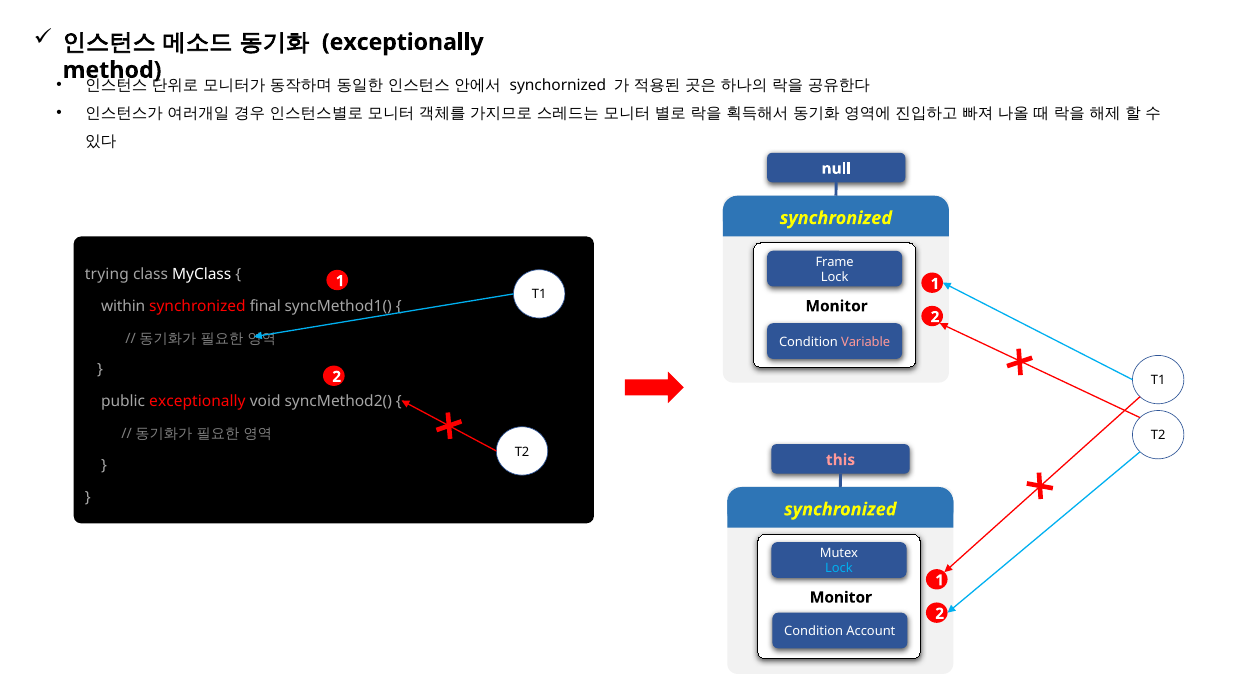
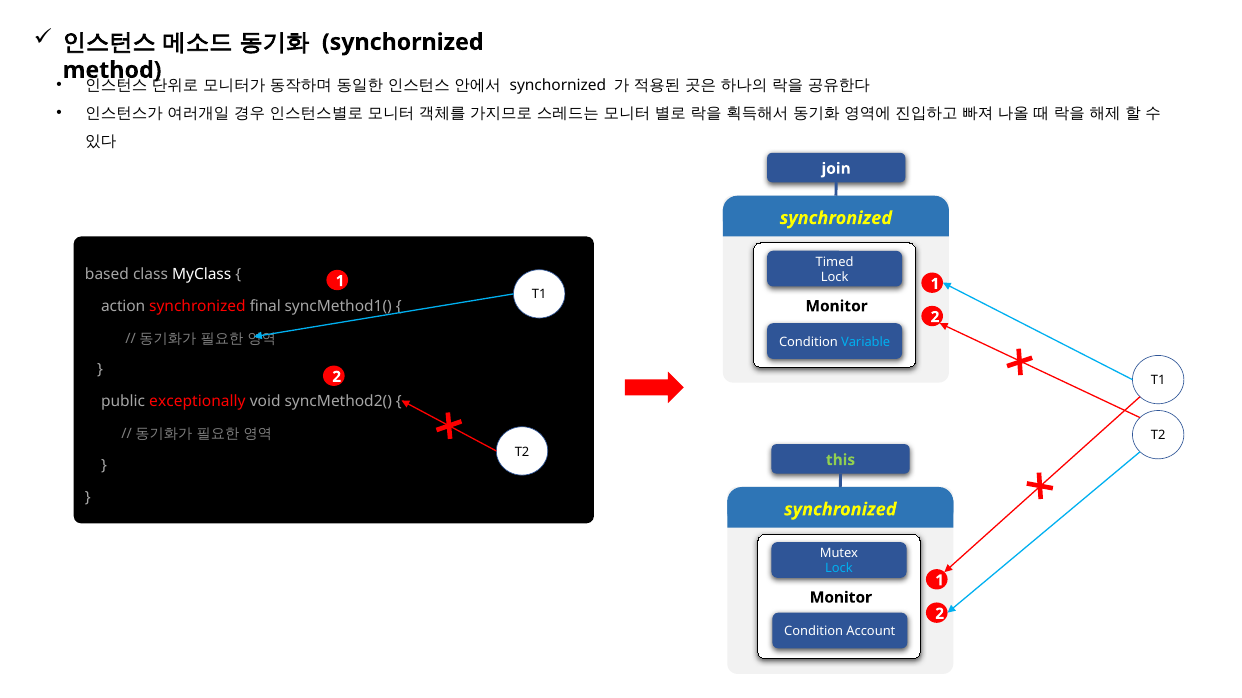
exceptionally: exceptionally -> synchornized (403, 42)
null: null -> join (836, 169)
Frame: Frame -> Timed (835, 262)
trying: trying -> based (107, 275)
within: within -> action (123, 306)
Variable colour: pink -> light blue (866, 342)
this colour: pink -> light green (841, 460)
